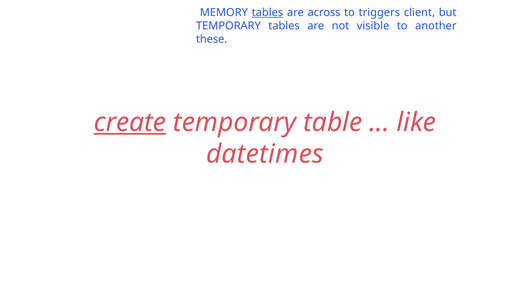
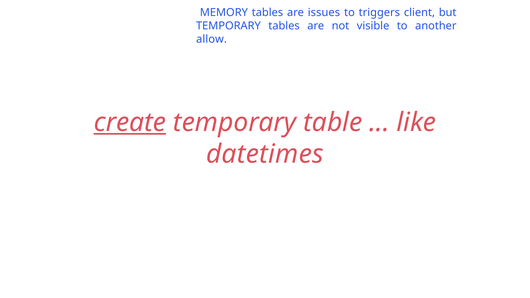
tables underline: present -> none (267, 13)
across: across -> issues (324, 13)
these: these -> allow (212, 39)
